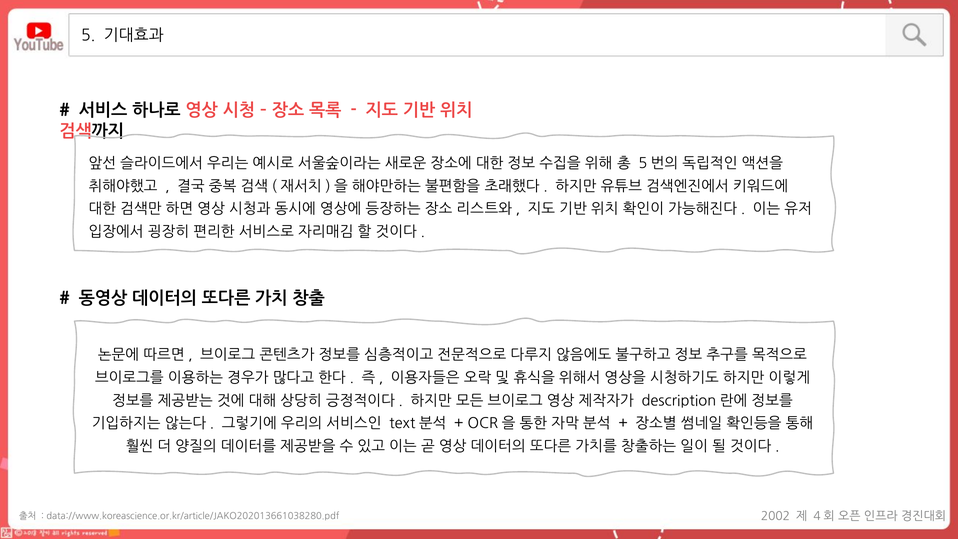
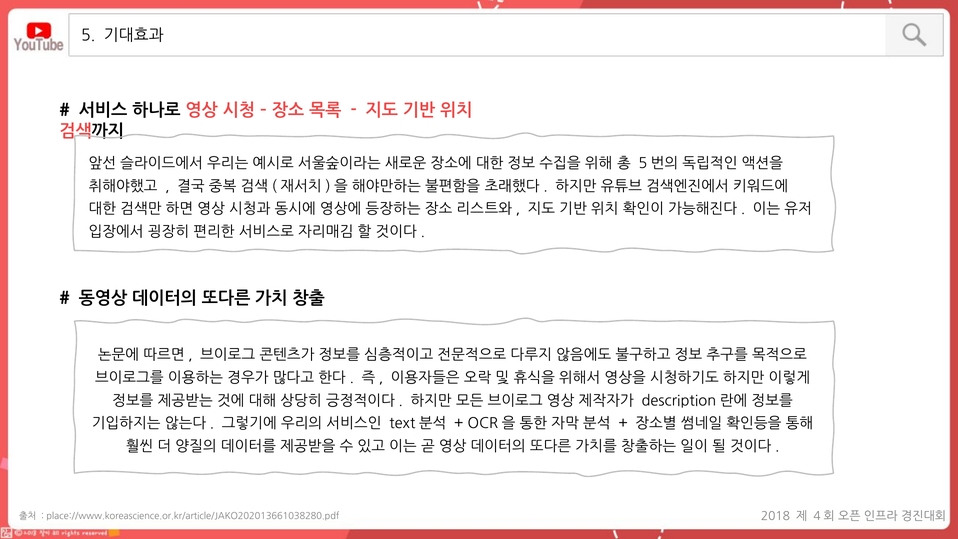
2002: 2002 -> 2018 (775, 516)
data://www.koreascience.or.kr/article/JAKO202013661038280.pdf: data://www.koreascience.or.kr/article/JAKO202013661038280.pdf -> place://www.koreascience.or.kr/article/JAKO202013661038280.pdf (193, 516)
